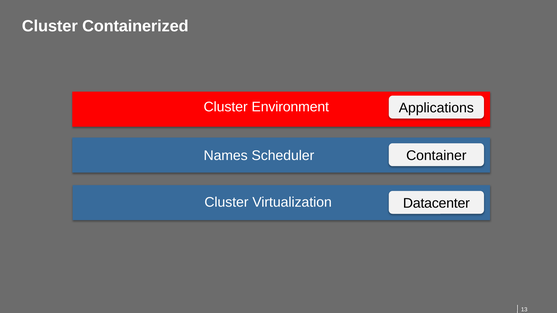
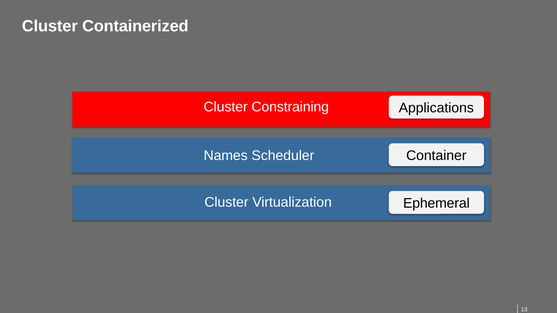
Environment: Environment -> Constraining (290, 107)
Datacenter: Datacenter -> Ephemeral (436, 204)
